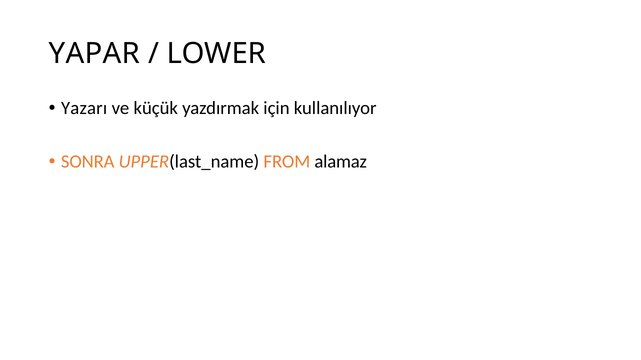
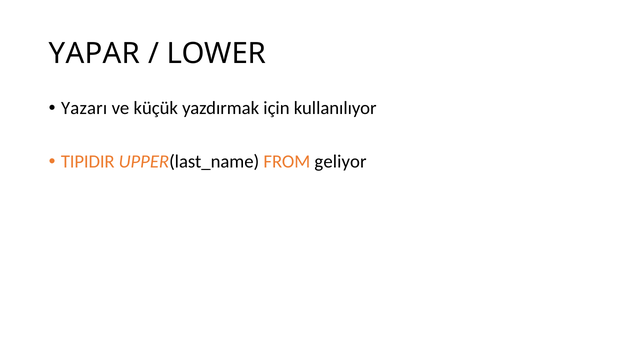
SONRA: SONRA -> TIPIDIR (88, 162)
alamaz: alamaz -> geliyor (341, 162)
